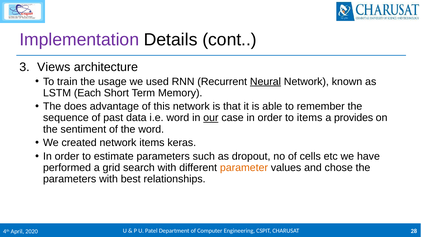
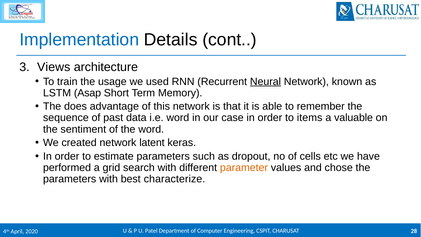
Implementation colour: purple -> blue (79, 40)
Each: Each -> Asap (88, 93)
our underline: present -> none (211, 118)
provides: provides -> valuable (354, 118)
network items: items -> latent (152, 143)
relationships: relationships -> characterize (175, 179)
